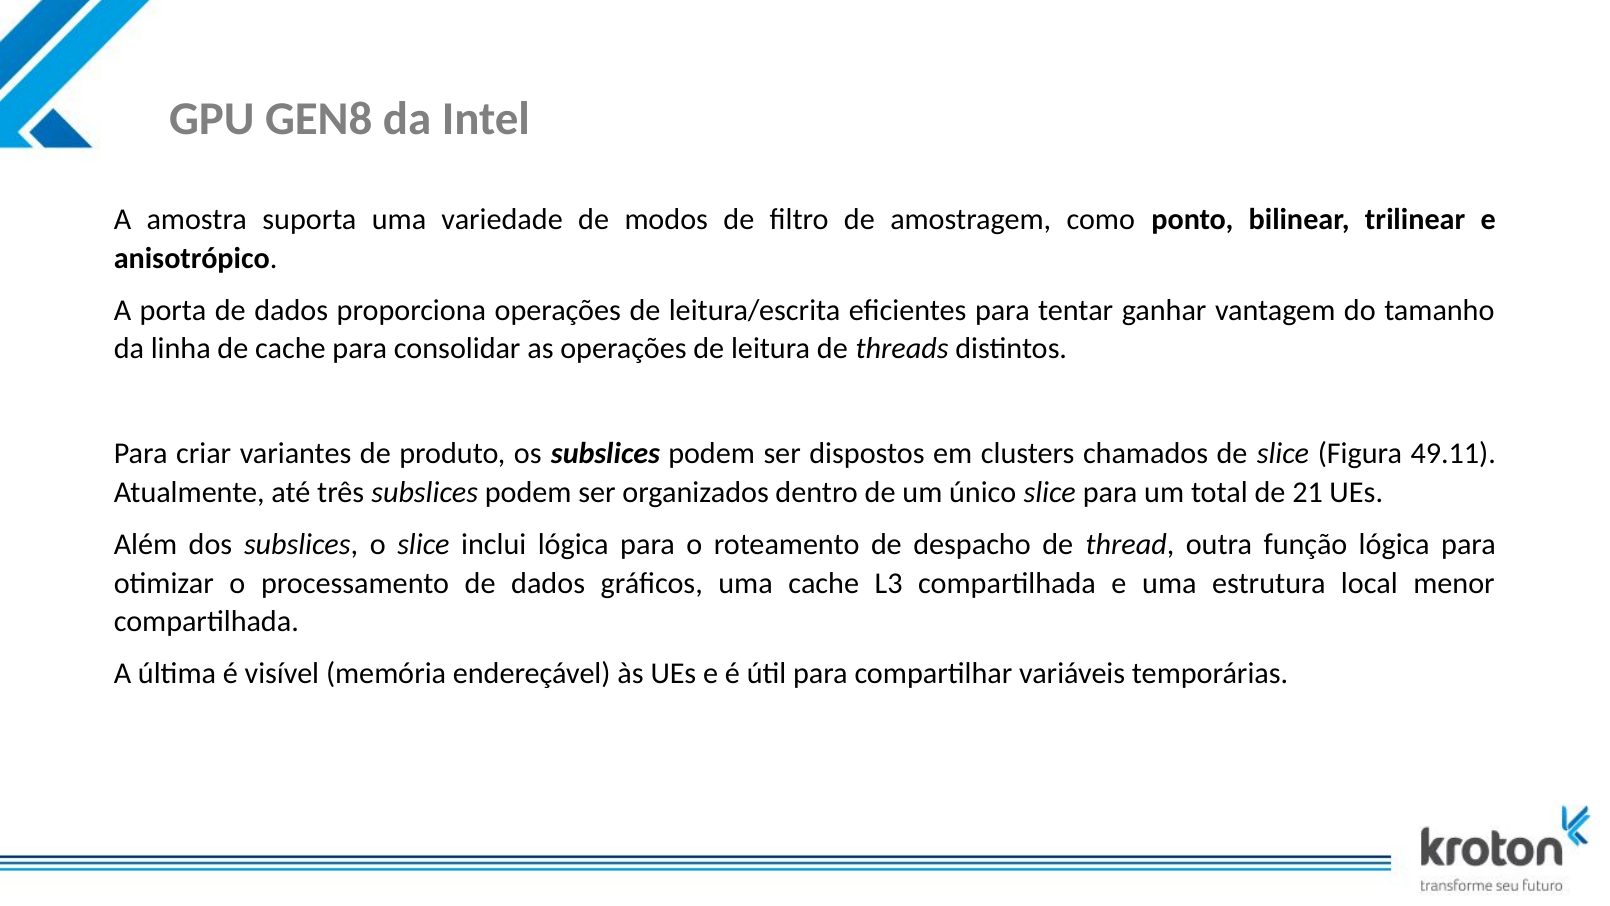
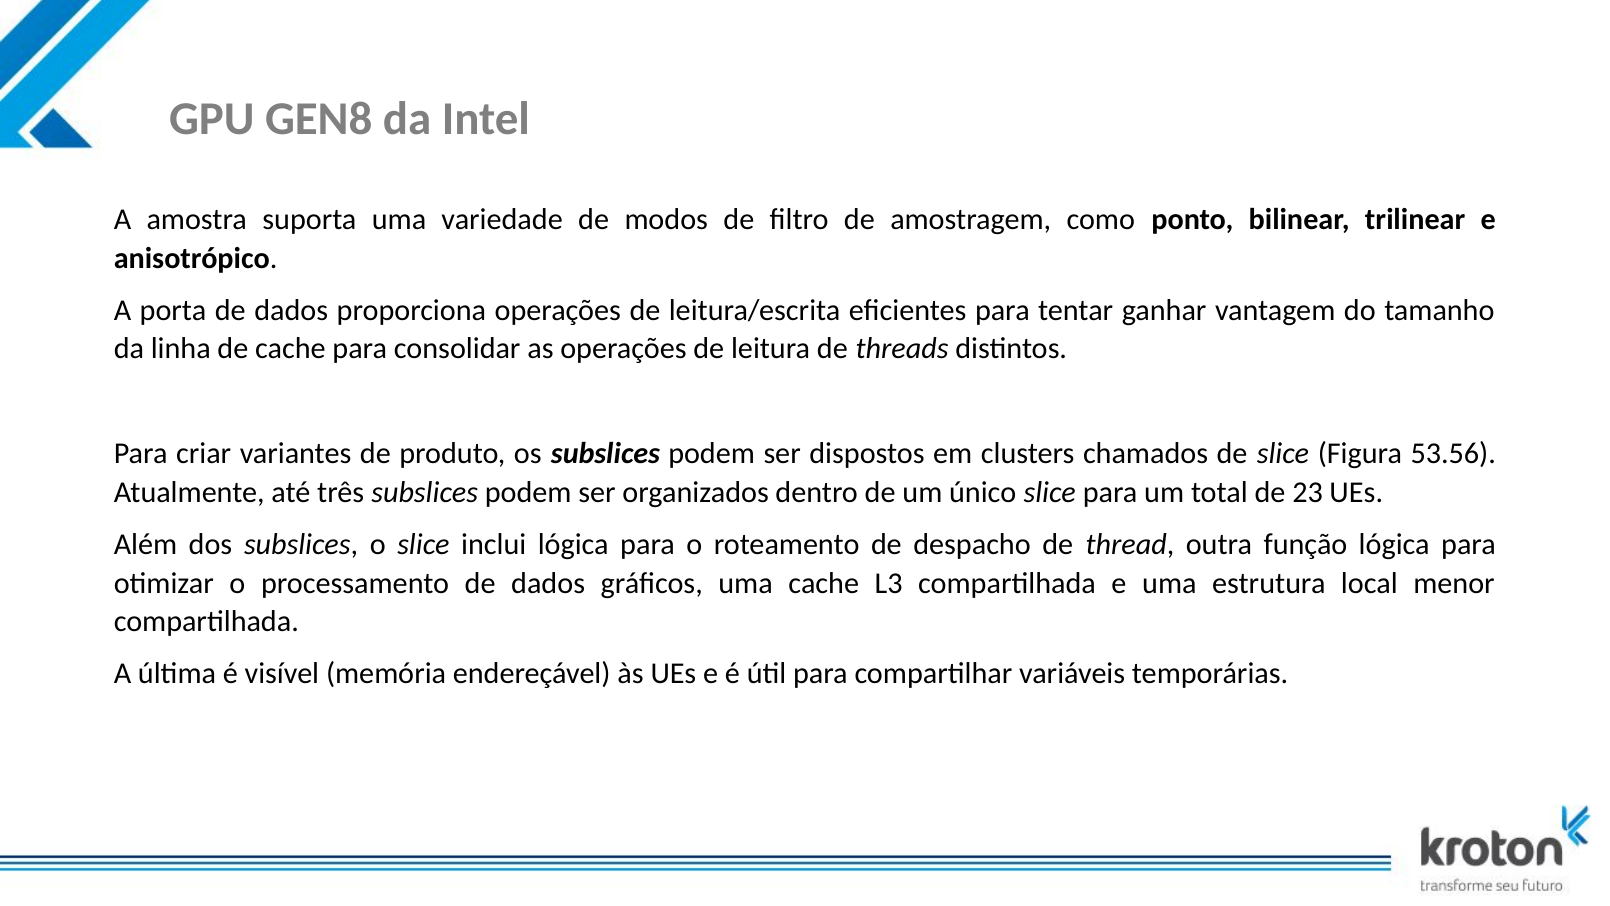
49.11: 49.11 -> 53.56 (1453, 453)
21: 21 -> 23 (1308, 492)
